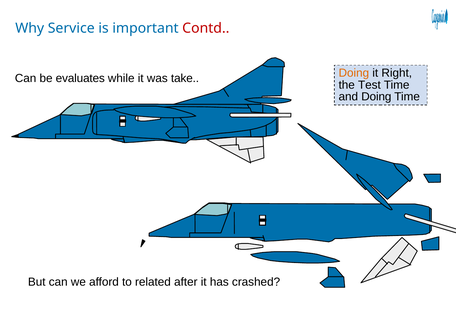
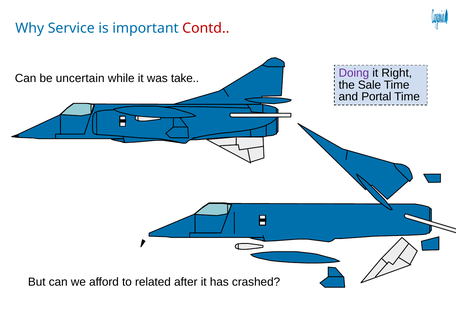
Doing colour: orange -> purple (354, 73)
evaluates: evaluates -> uncertain (80, 79)
Test: Test -> Sale (369, 85)
and Doing: Doing -> Portal (376, 97)
